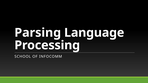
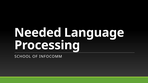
Parsing: Parsing -> Needed (38, 33)
